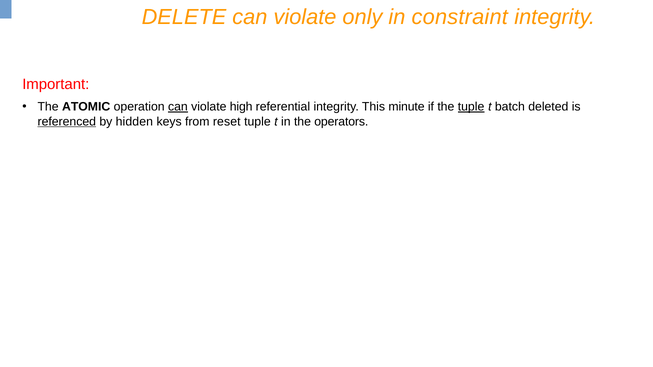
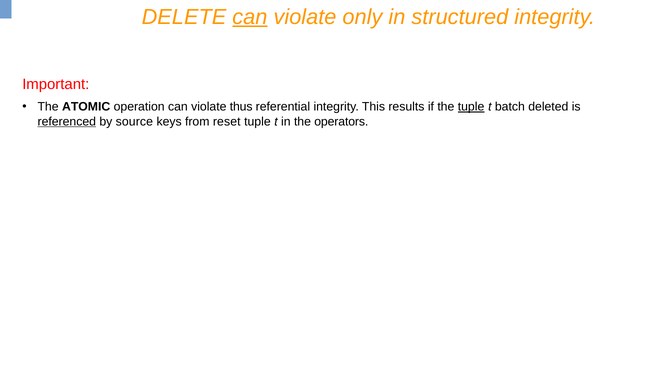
can underline: none -> present (250, 17)
constraint: constraint -> structured (460, 17)
can underline: present -> none (178, 107)
high: high -> thus (241, 107)
minute: minute -> results (406, 107)
hidden: hidden -> source (134, 122)
